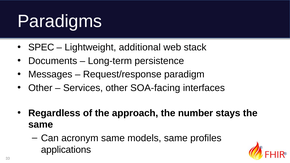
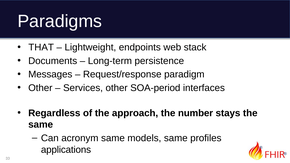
SPEC: SPEC -> THAT (41, 47)
additional: additional -> endpoints (140, 47)
SOA-facing: SOA-facing -> SOA-period (155, 88)
